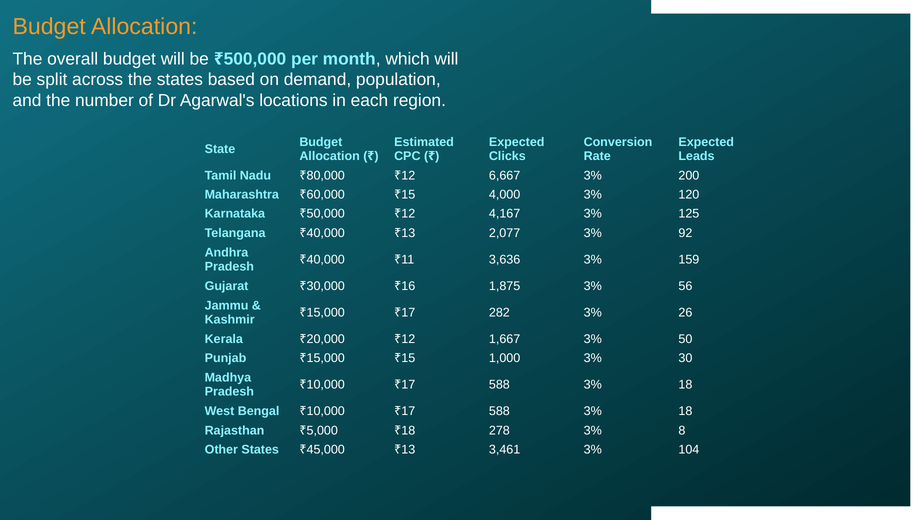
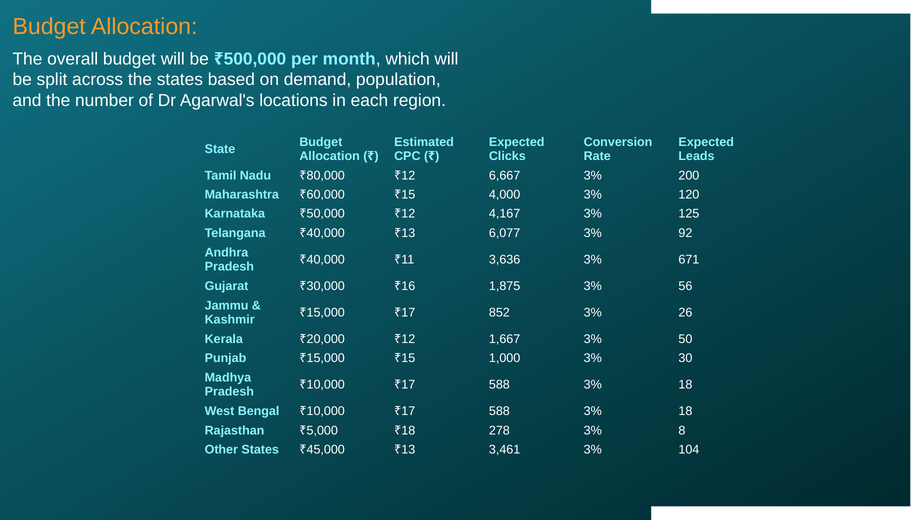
2,077: 2,077 -> 6,077 (505, 233)
159: 159 -> 671 (689, 259)
282: 282 -> 852 (499, 312)
